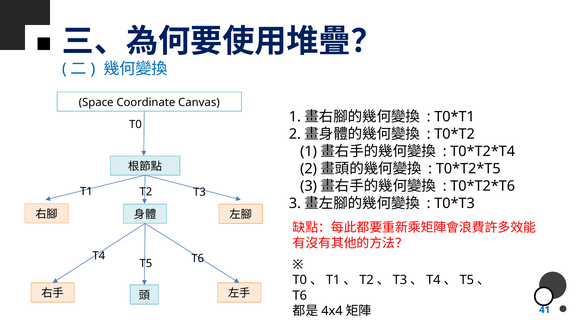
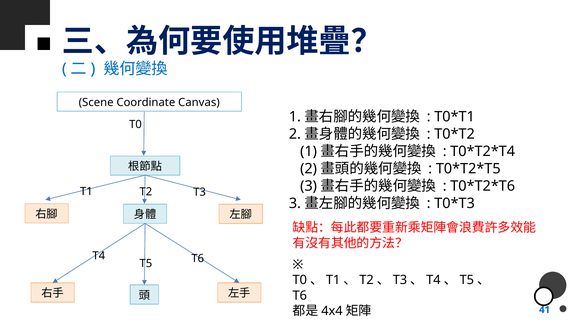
Space: Space -> Scene (96, 102)
